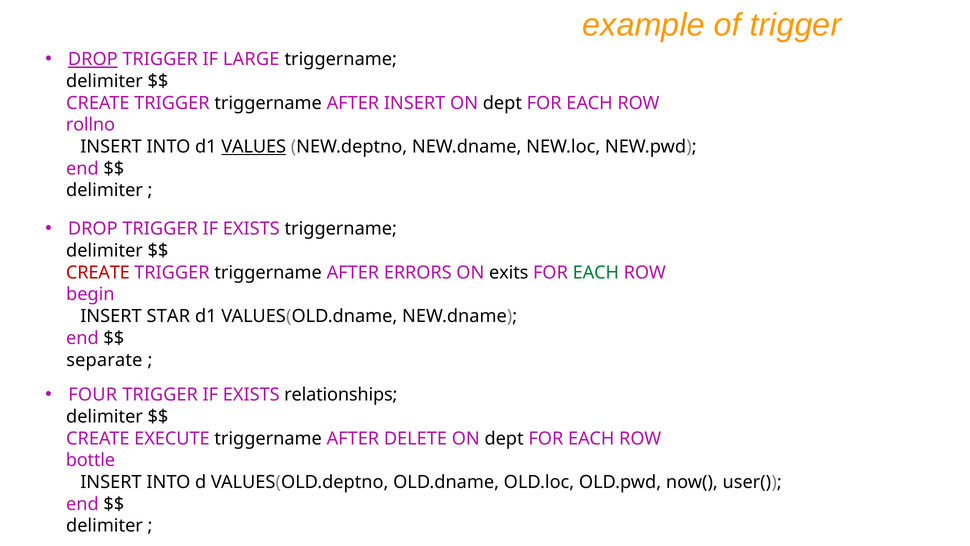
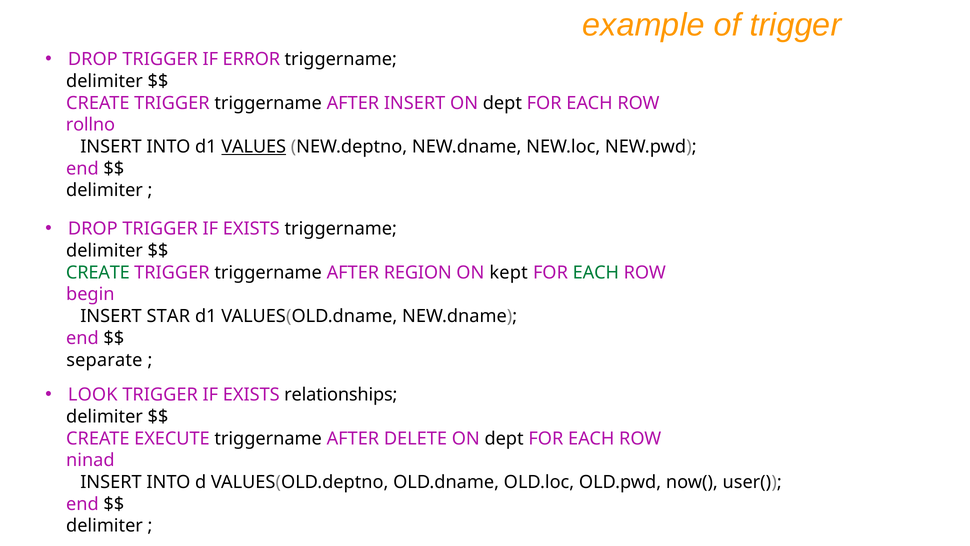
DROP underline: present -> none (93, 59)
LARGE: LARGE -> ERROR (251, 59)
CREATE colour: red -> green (98, 272)
ERRORS: ERRORS -> REGION (418, 272)
exits: exits -> kept (509, 272)
FOUR: FOUR -> LOOK (93, 395)
bottle: bottle -> ninad (90, 460)
